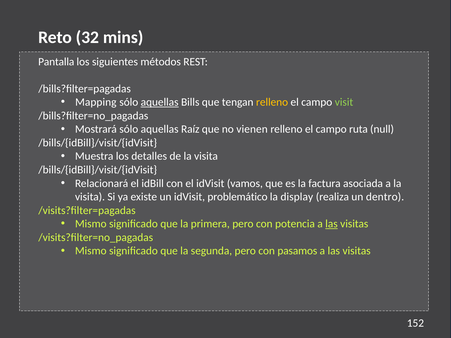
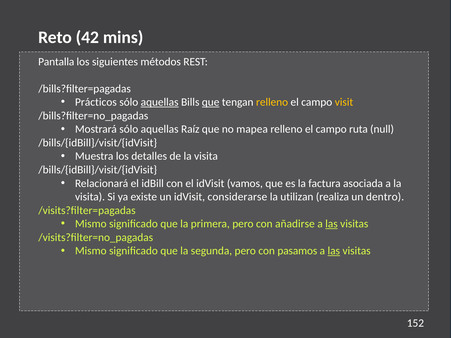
32: 32 -> 42 (87, 38)
Mapping: Mapping -> Prácticos (96, 102)
que underline: none -> present (211, 102)
visit colour: light green -> yellow (344, 102)
vienen: vienen -> mapea (252, 129)
problemático: problemático -> considerarse (237, 197)
display: display -> utilizan (297, 197)
potencia: potencia -> añadirse (295, 224)
las underline: none -> present (334, 251)
